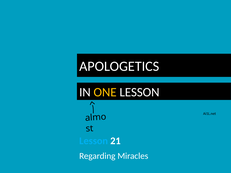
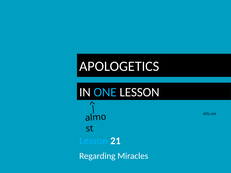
ONE colour: yellow -> light blue (105, 92)
